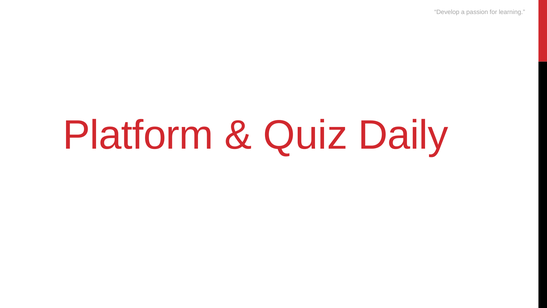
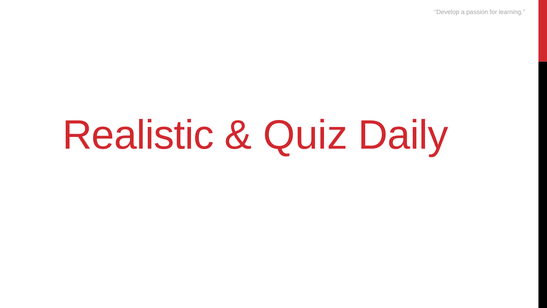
Platform: Platform -> Realistic (138, 135)
